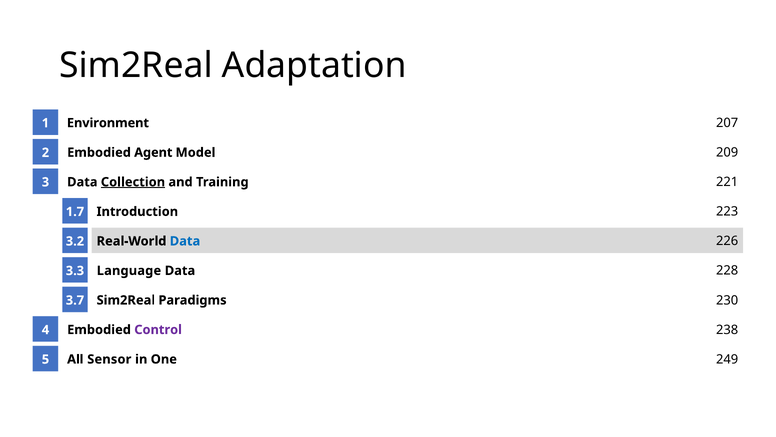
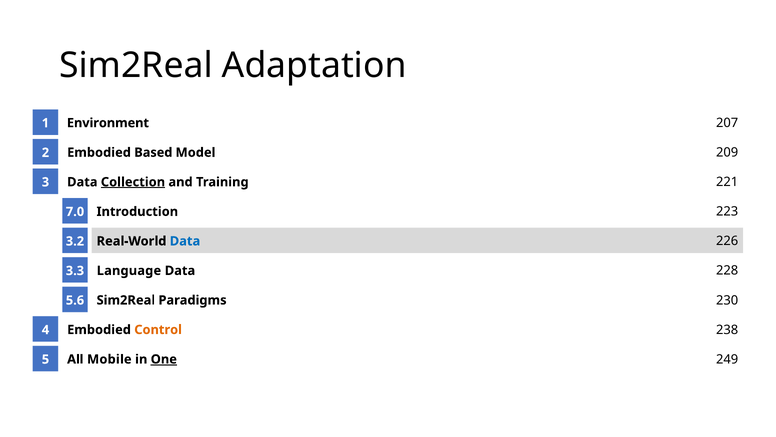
Agent: Agent -> Based (153, 152)
1.7: 1.7 -> 7.0 (75, 211)
3.7: 3.7 -> 5.6 (75, 300)
Control colour: purple -> orange (158, 329)
Sensor: Sensor -> Mobile (109, 359)
One underline: none -> present (164, 359)
